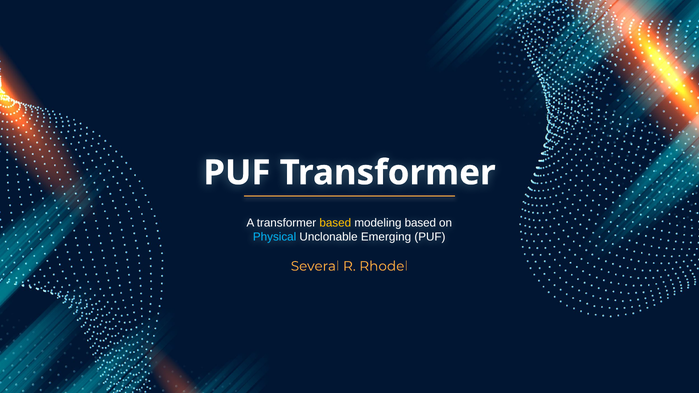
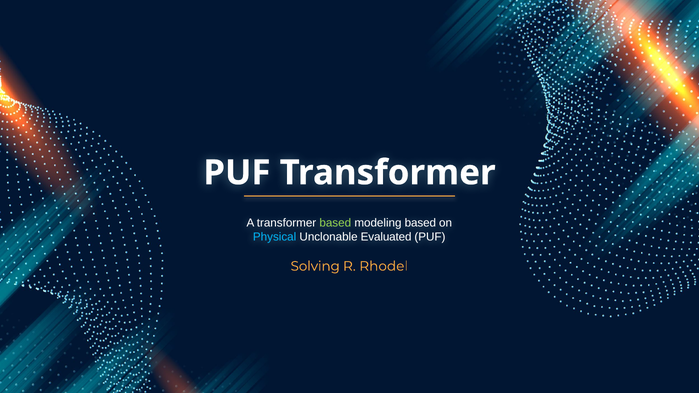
based colour: yellow -> light green (335, 223)
Emerging: Emerging -> Evaluated (386, 237)
Several: Several -> Solving (315, 266)
